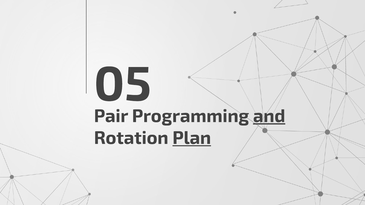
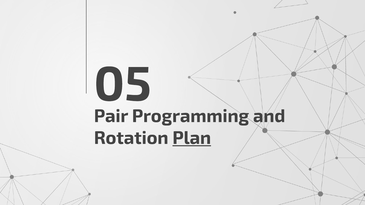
and underline: present -> none (269, 116)
